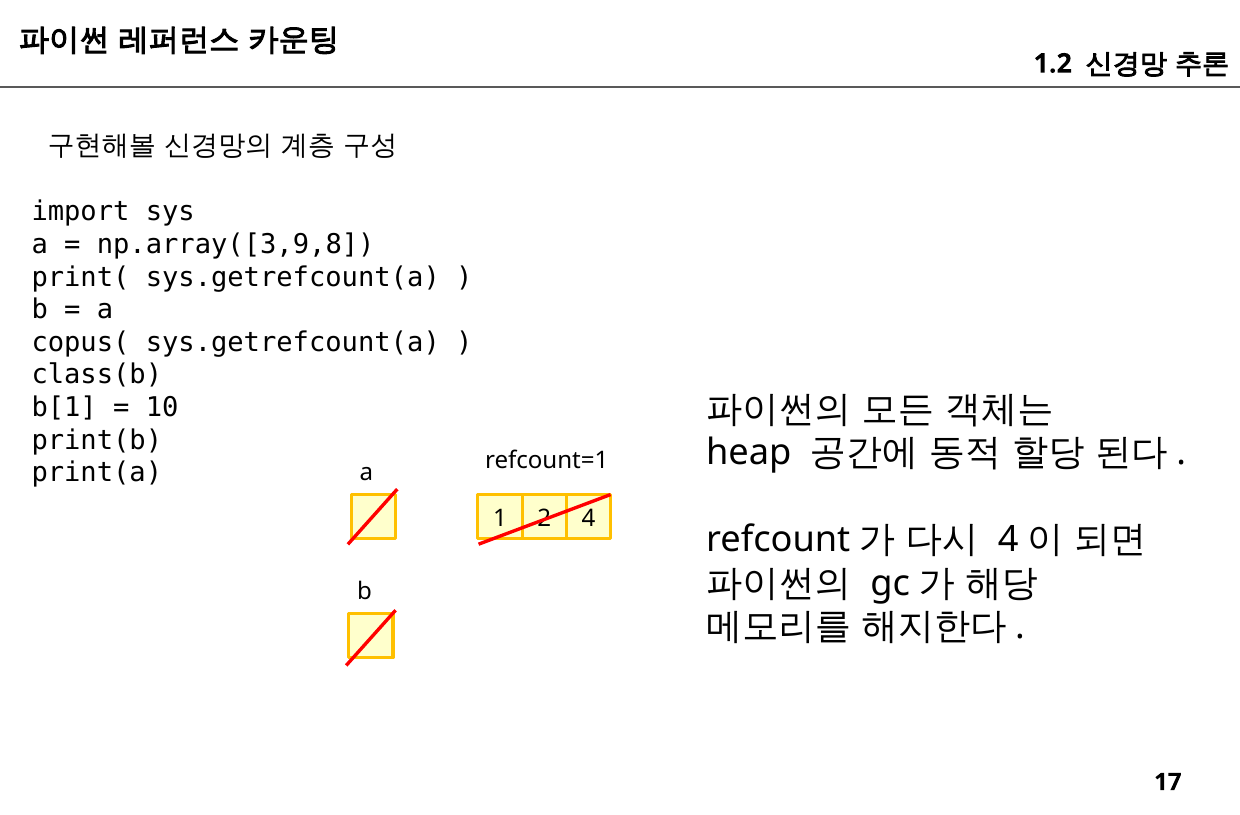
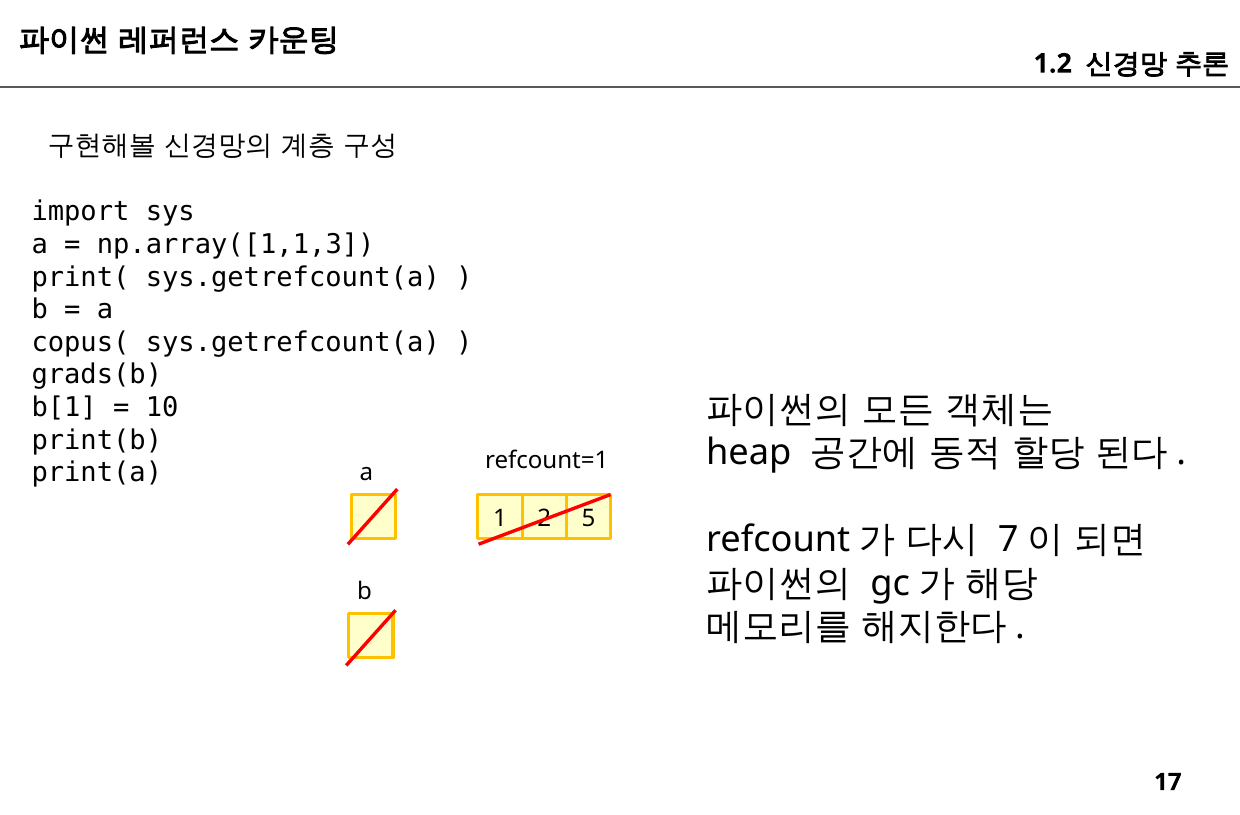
np.array([3,9,8: np.array([3,9,8 -> np.array([1,1,3 (236, 244)
class(b: class(b -> grads(b (97, 375)
2 4: 4 -> 5 (588, 518)
4: 4 -> 7 (1008, 539)
